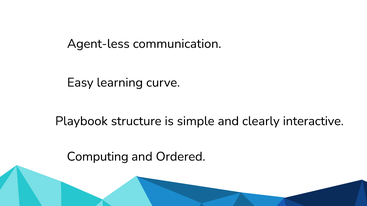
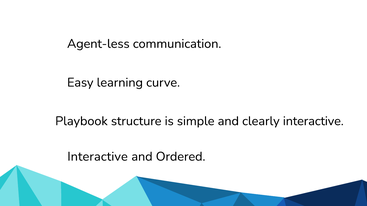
Computing: Computing -> Interactive (98, 157)
